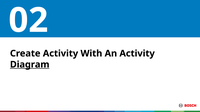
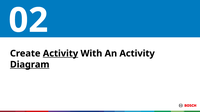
Activity underline: none -> present (60, 54)
